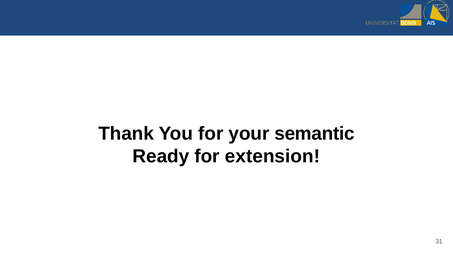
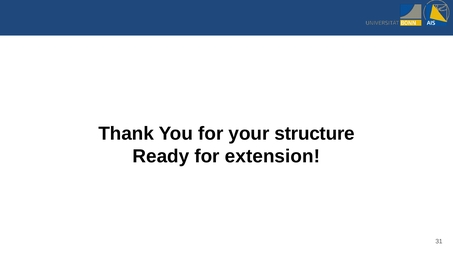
semantic: semantic -> structure (315, 134)
